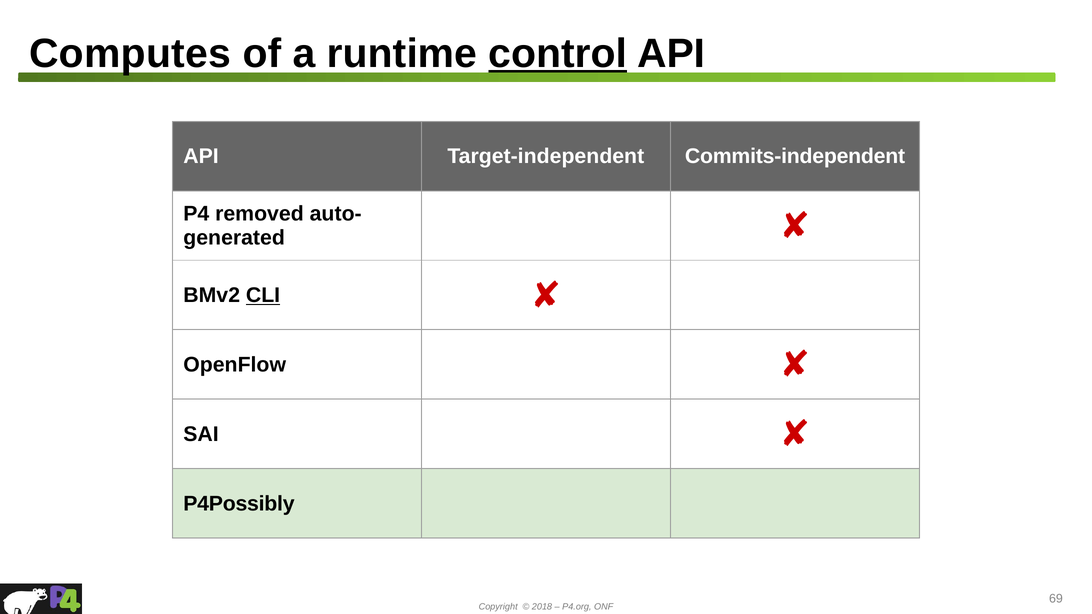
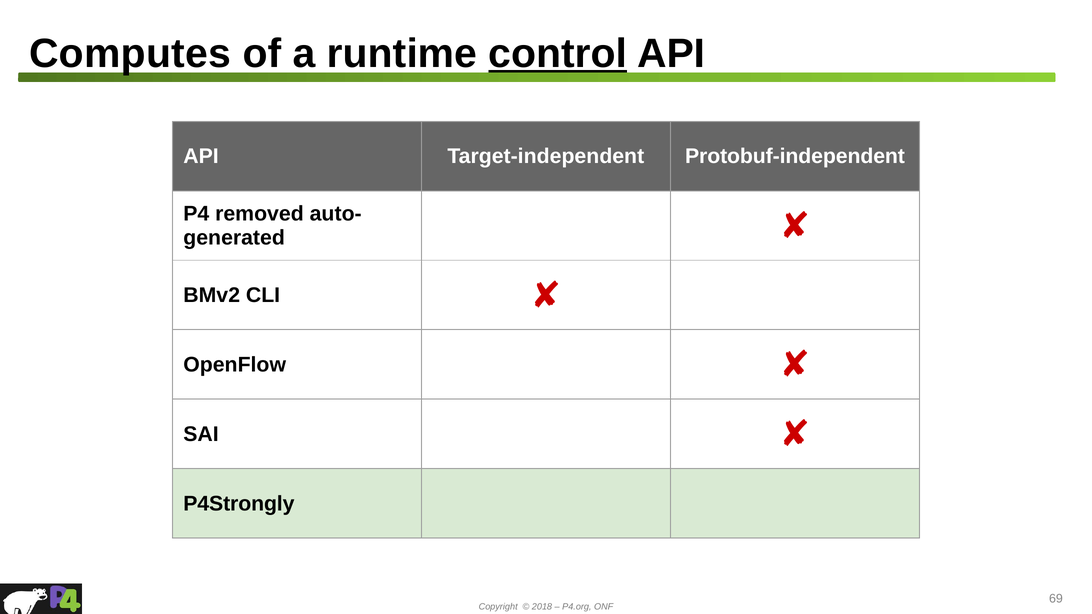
Commits-independent: Commits-independent -> Protobuf-independent (795, 156)
CLI underline: present -> none (263, 295)
P4Possibly: P4Possibly -> P4Strongly (239, 504)
